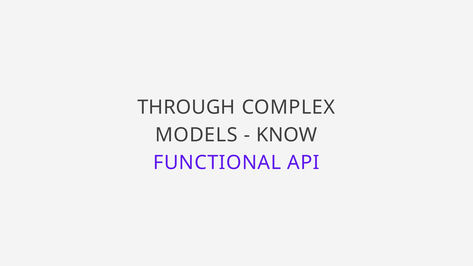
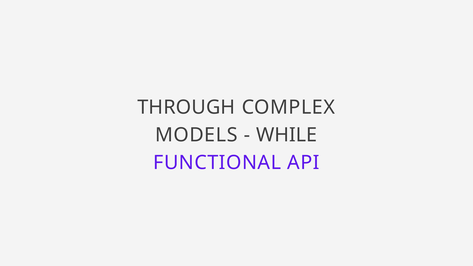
KNOW: KNOW -> WHILE (287, 135)
